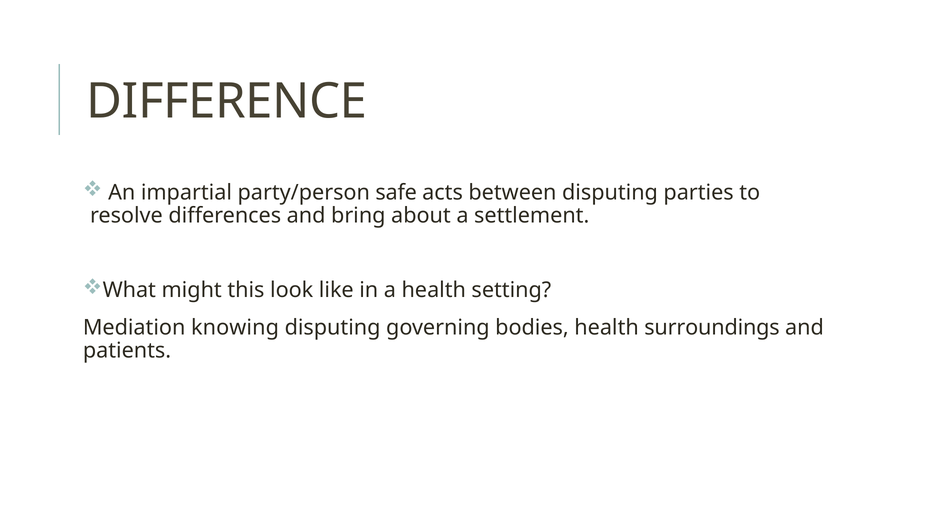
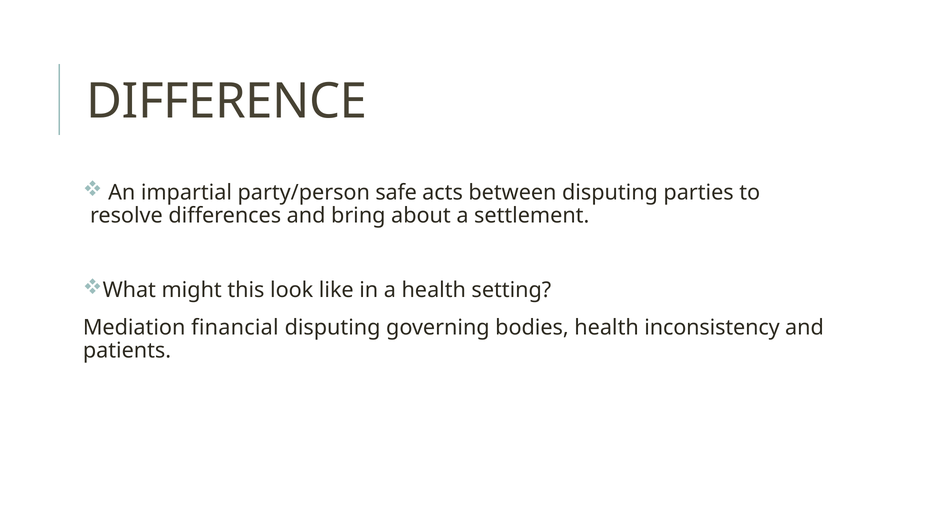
knowing: knowing -> financial (235, 327)
surroundings: surroundings -> inconsistency (712, 327)
